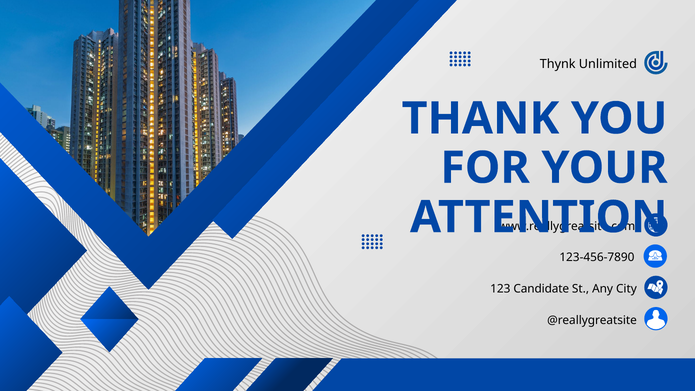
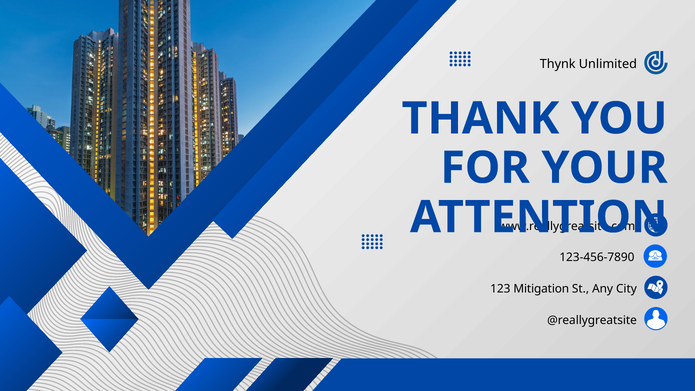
Candidate: Candidate -> Mitigation (541, 289)
